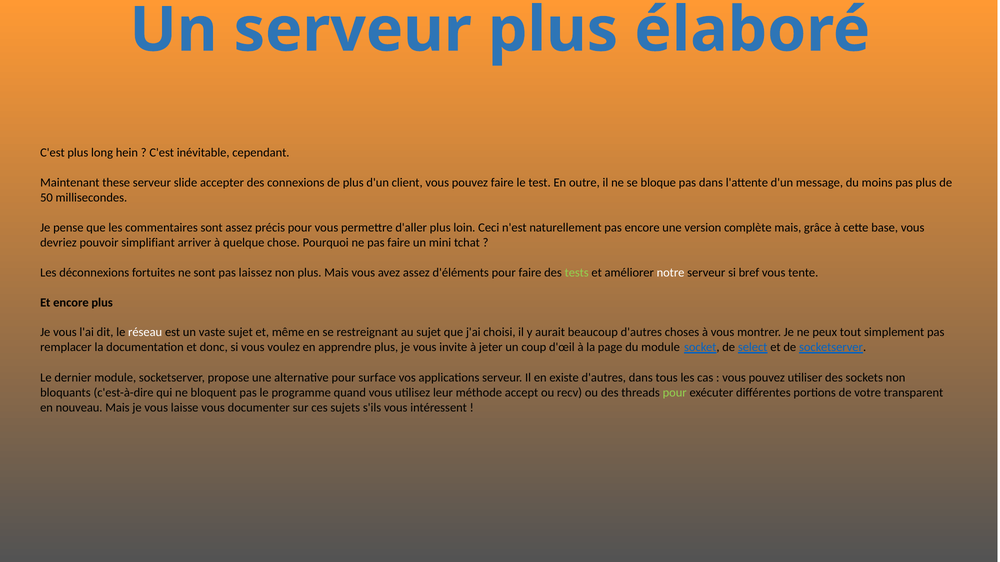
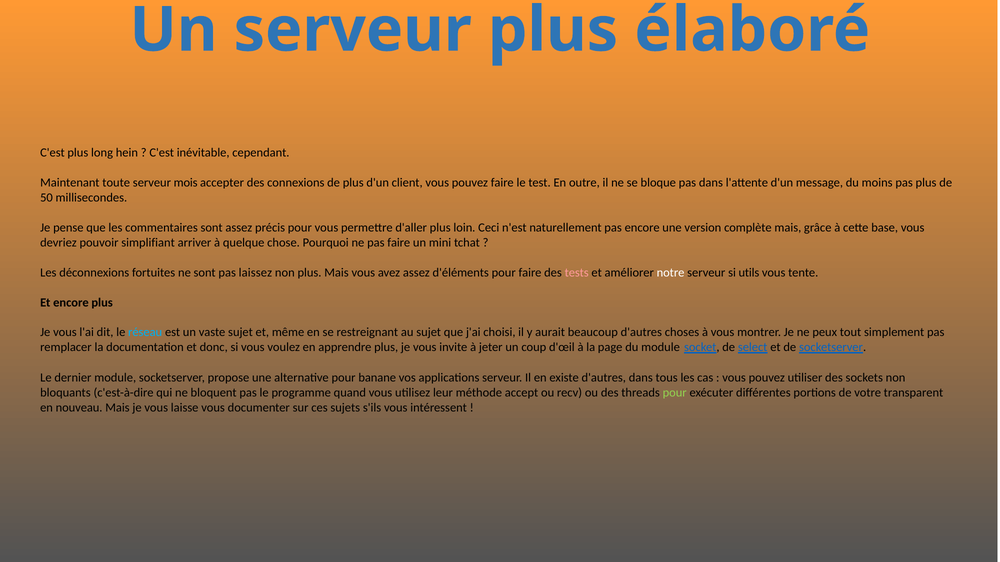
these: these -> toute (116, 183)
slide: slide -> mois (186, 183)
tests colour: light green -> pink (577, 273)
bref: bref -> utils (749, 273)
réseau colour: white -> light blue (145, 333)
surface: surface -> banane (377, 378)
